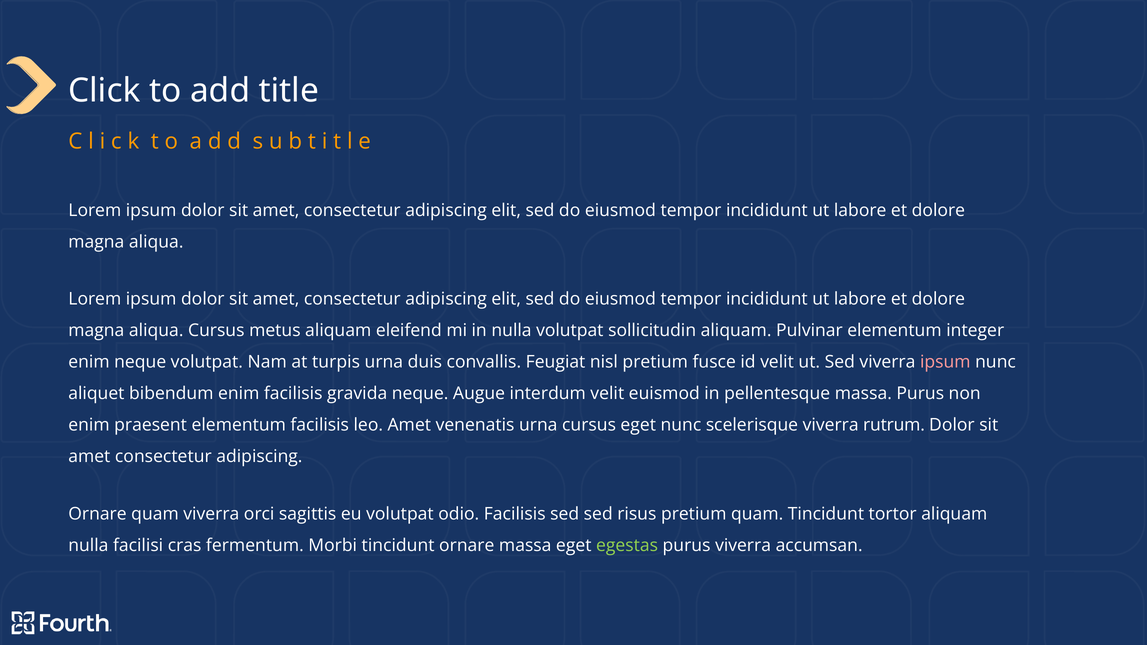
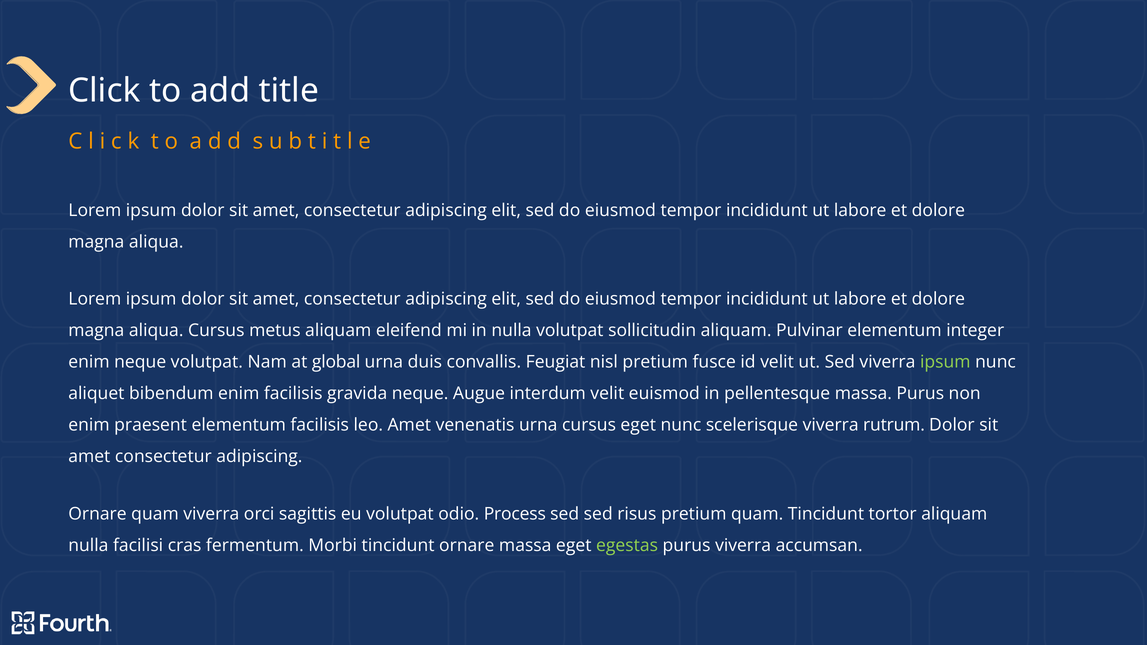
turpis: turpis -> global (336, 362)
ipsum colour: pink -> light green (945, 362)
odio Facilisis: Facilisis -> Process (515, 514)
